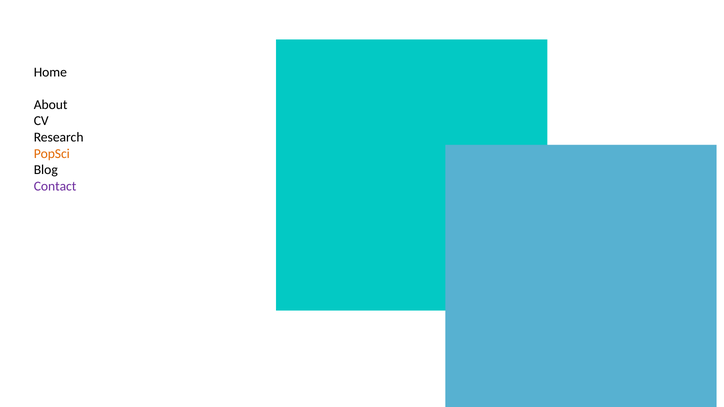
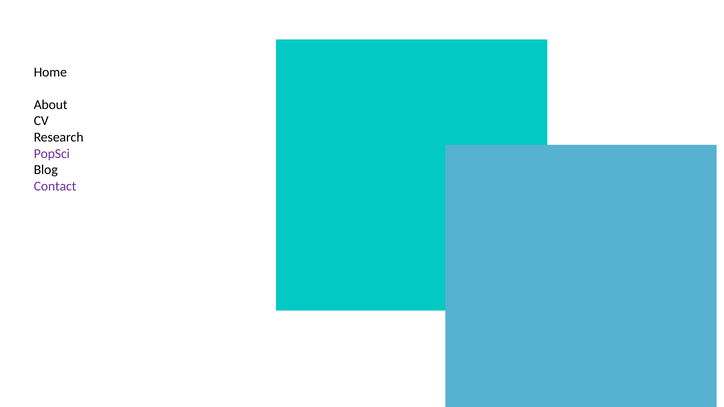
PopSci colour: orange -> purple (52, 154)
